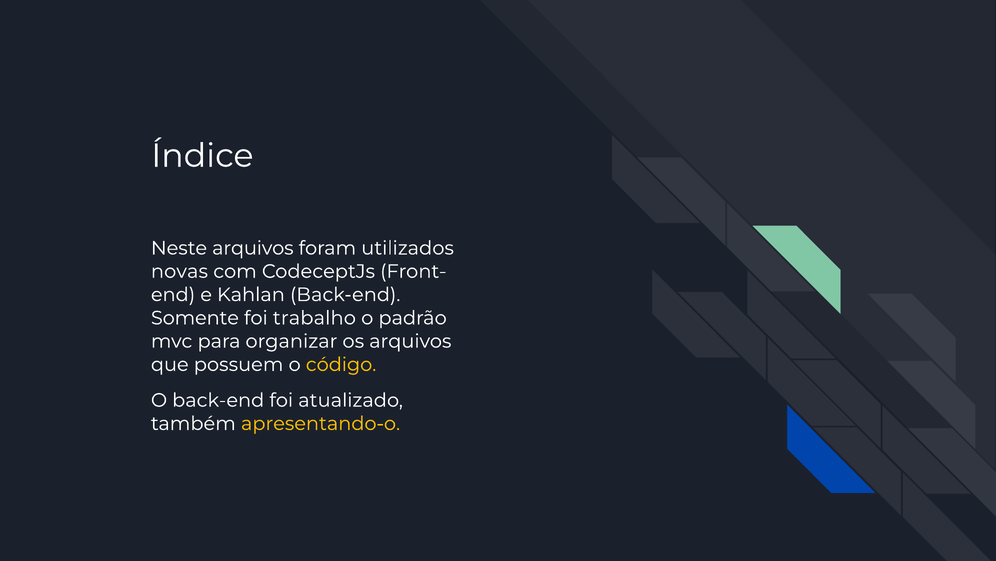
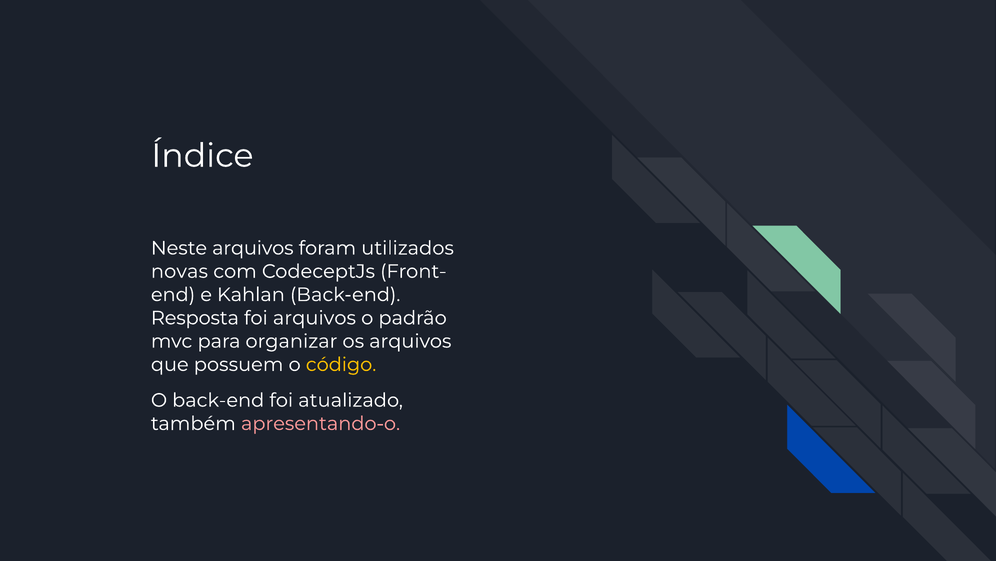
Somente: Somente -> Resposta (195, 318)
foi trabalho: trabalho -> arquivos (314, 318)
apresentando-o colour: yellow -> pink (321, 423)
